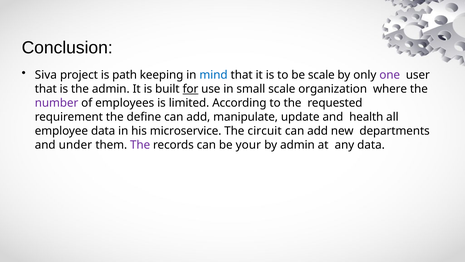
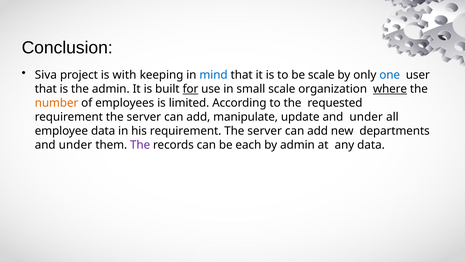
path: path -> with (124, 75)
one colour: purple -> blue (390, 75)
where underline: none -> present (390, 89)
number colour: purple -> orange (57, 103)
define: define -> server (144, 117)
update and health: health -> under (366, 117)
his microservice: microservice -> requirement (186, 131)
circuit: circuit -> server (265, 131)
your: your -> each (248, 145)
